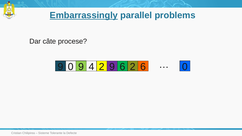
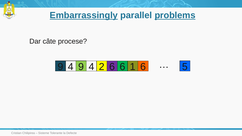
problems underline: none -> present (175, 15)
0: 0 -> 4 (71, 67)
2 9: 9 -> 6 (112, 67)
6 2: 2 -> 1 (133, 67)
6 0: 0 -> 5 (185, 67)
